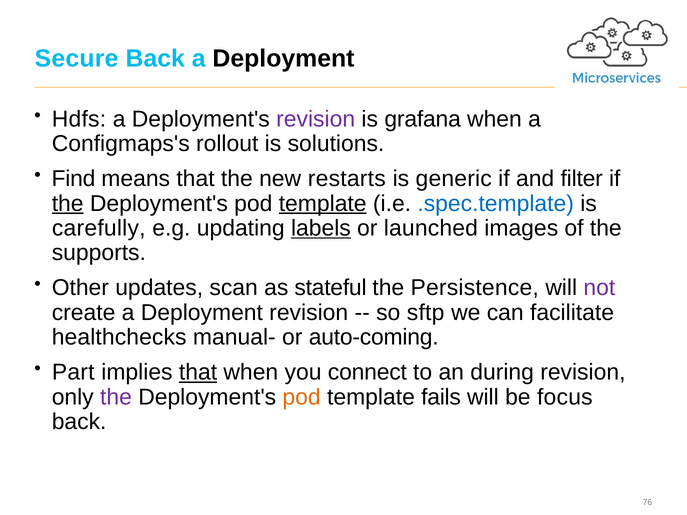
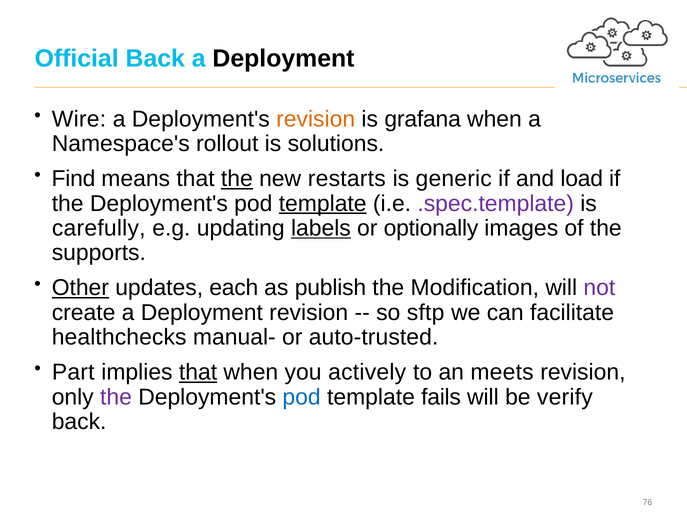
Secure: Secure -> Official (77, 59)
Hdfs: Hdfs -> Wire (79, 119)
revision colour: purple -> orange (316, 119)
Configmaps's: Configmaps's -> Namespace's (121, 144)
the underline: none -> present (237, 179)
filter: filter -> load (582, 179)
the underline: present -> none (68, 204)
.spec.template colour: blue -> purple (496, 204)
launched: launched -> optionally (431, 228)
Other underline: none -> present (80, 288)
scan: scan -> each (234, 288)
stateful: stateful -> publish (330, 288)
Persistence: Persistence -> Modification (475, 288)
auto-coming: auto-coming -> auto-trusted (374, 337)
connect: connect -> actively (367, 372)
during: during -> meets (502, 372)
pod colour: orange -> blue (302, 397)
focus: focus -> verify (565, 397)
